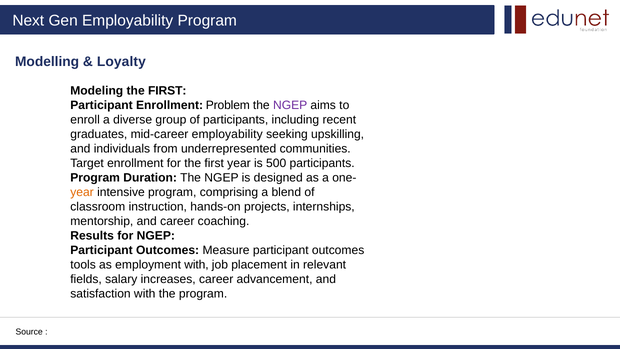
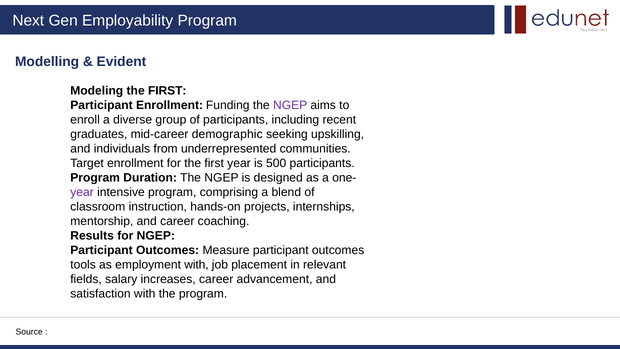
Loyalty: Loyalty -> Evident (121, 62)
Problem: Problem -> Funding (228, 105)
mid-career employability: employability -> demographic (227, 134)
year colour: orange -> purple (82, 192)
